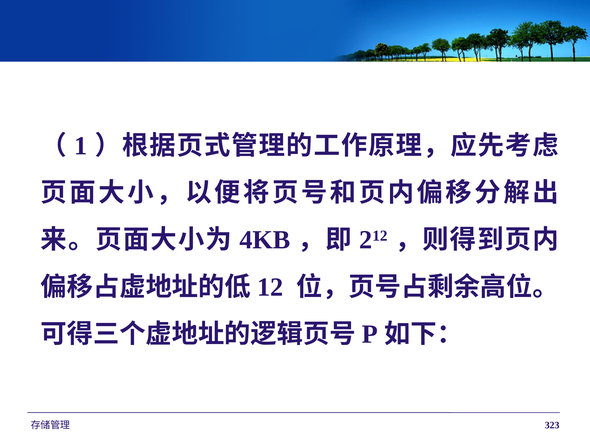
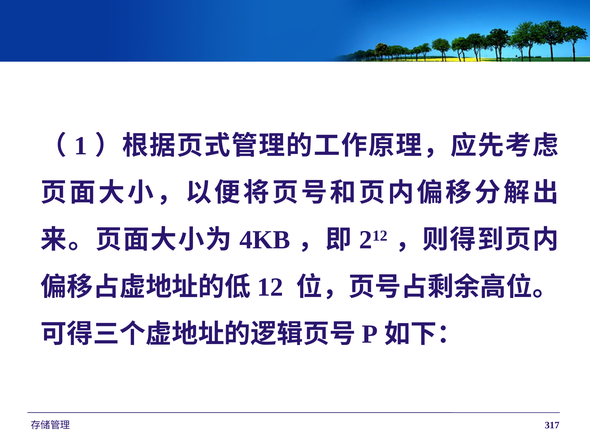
323: 323 -> 317 (552, 426)
